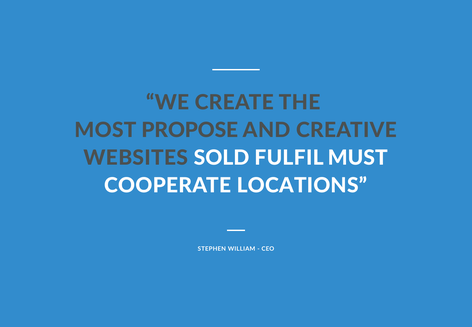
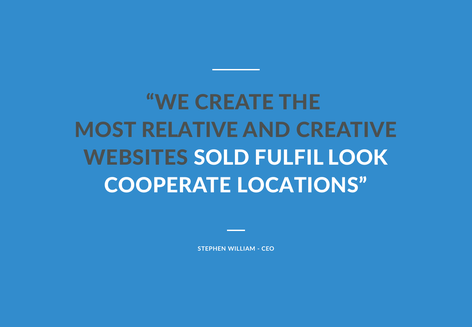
PROPOSE: PROPOSE -> RELATIVE (190, 130)
MUST: MUST -> LOOK (358, 158)
